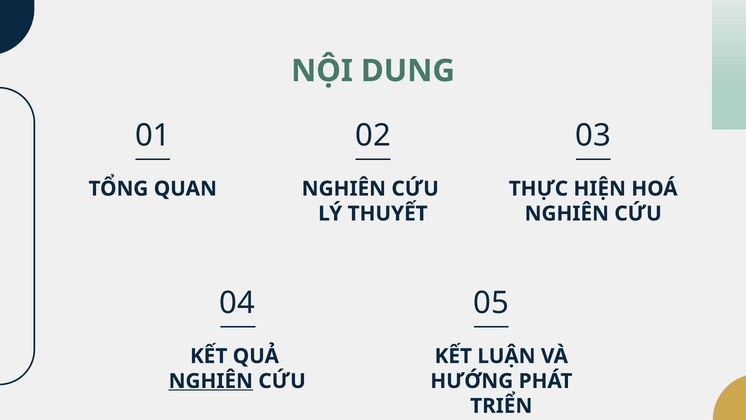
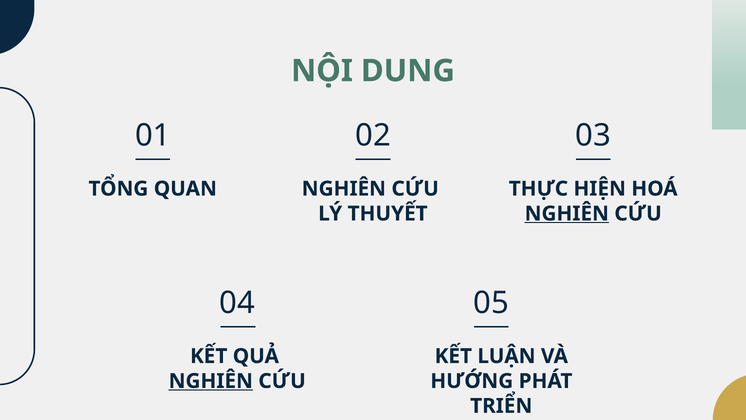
NGHIÊN underline: none -> present (567, 213)
